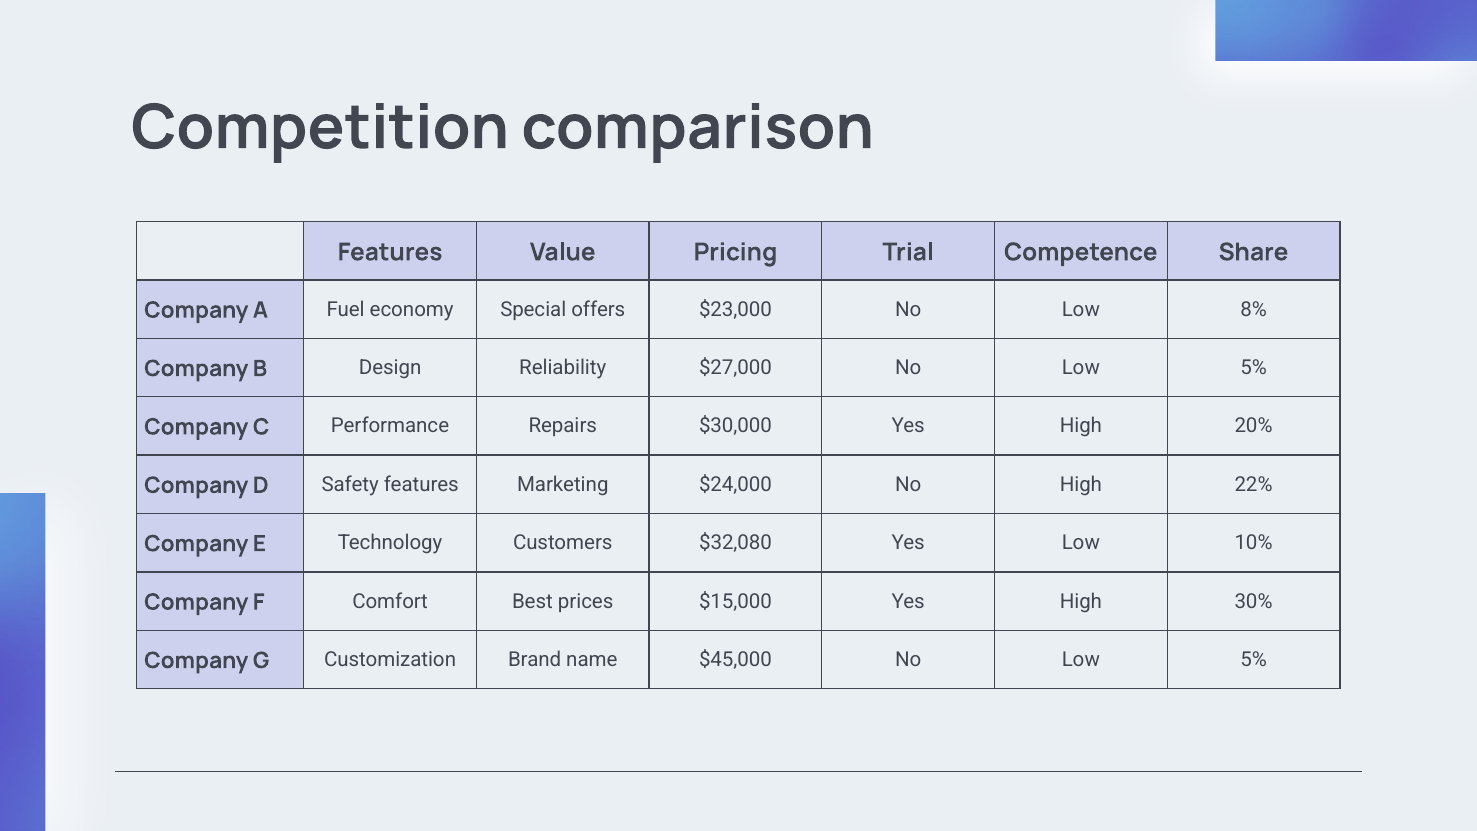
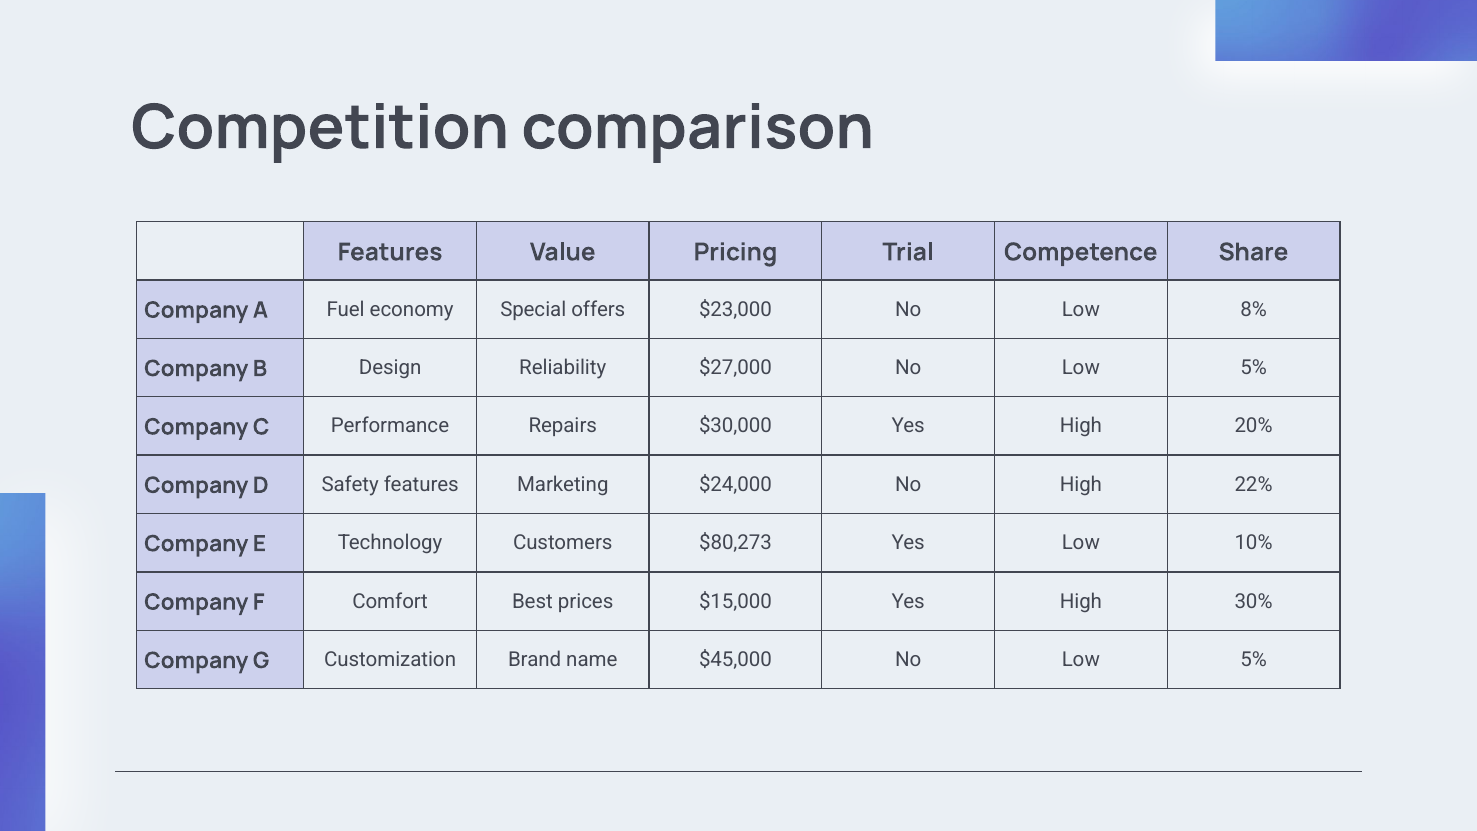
$32,080: $32,080 -> $80,273 (736, 543)
